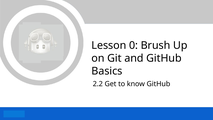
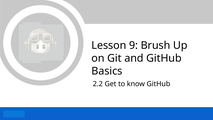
0: 0 -> 9 (133, 45)
